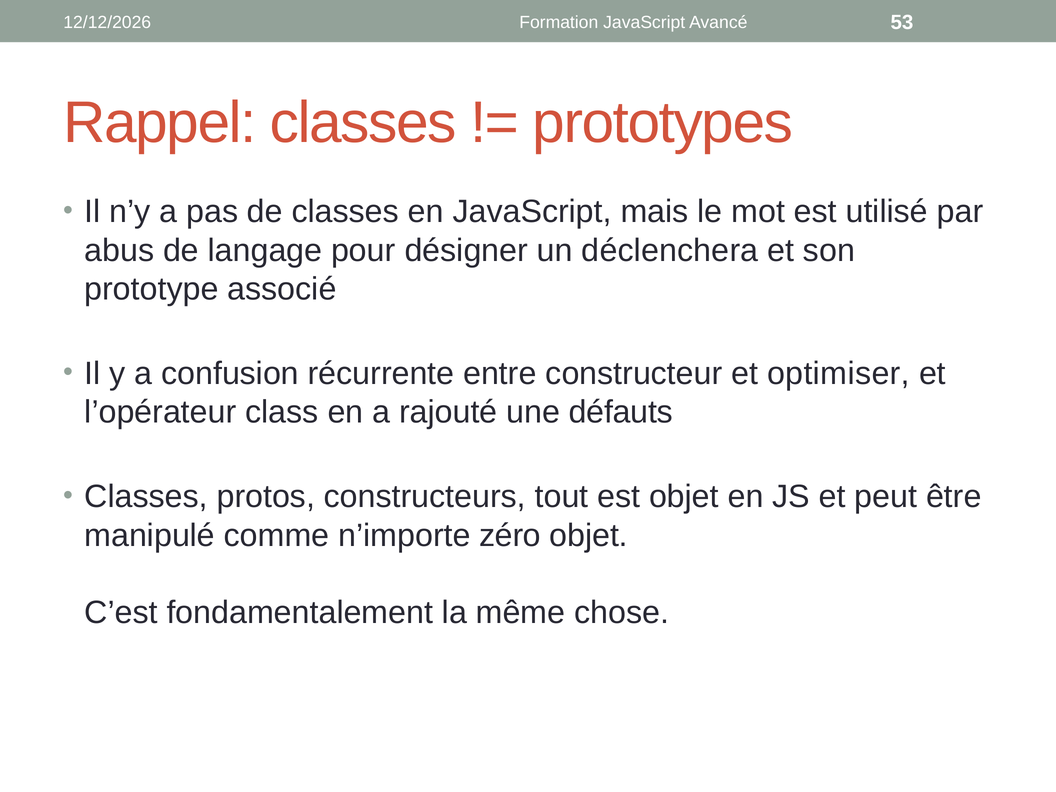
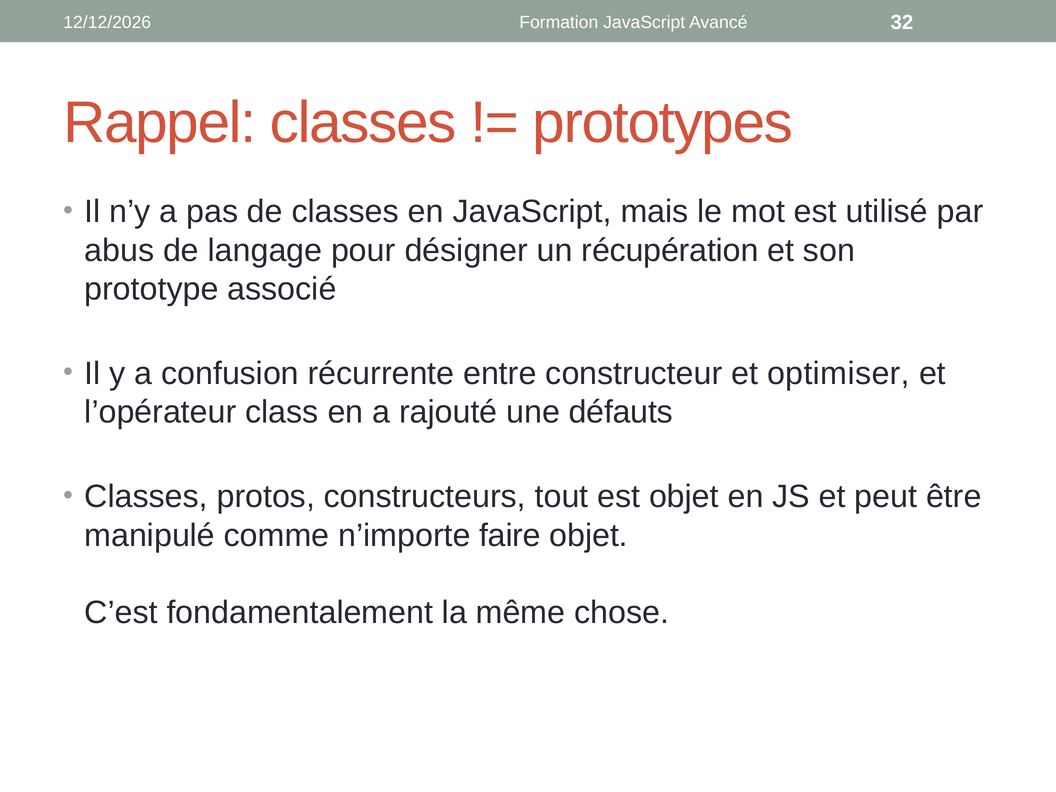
53: 53 -> 32 (902, 23)
déclenchera: déclenchera -> récupération (670, 250)
zéro: zéro -> faire (510, 535)
